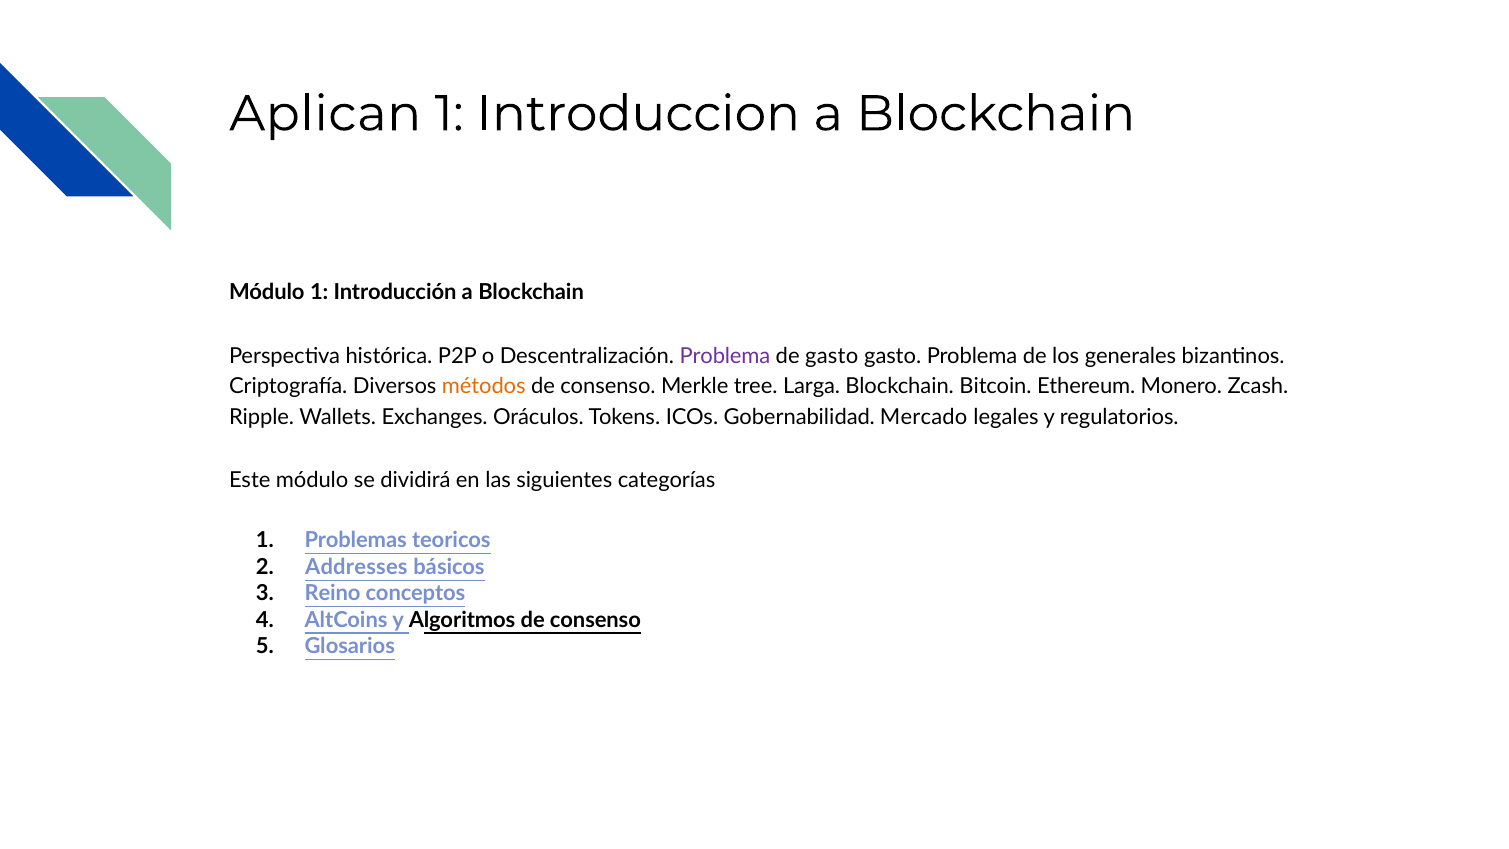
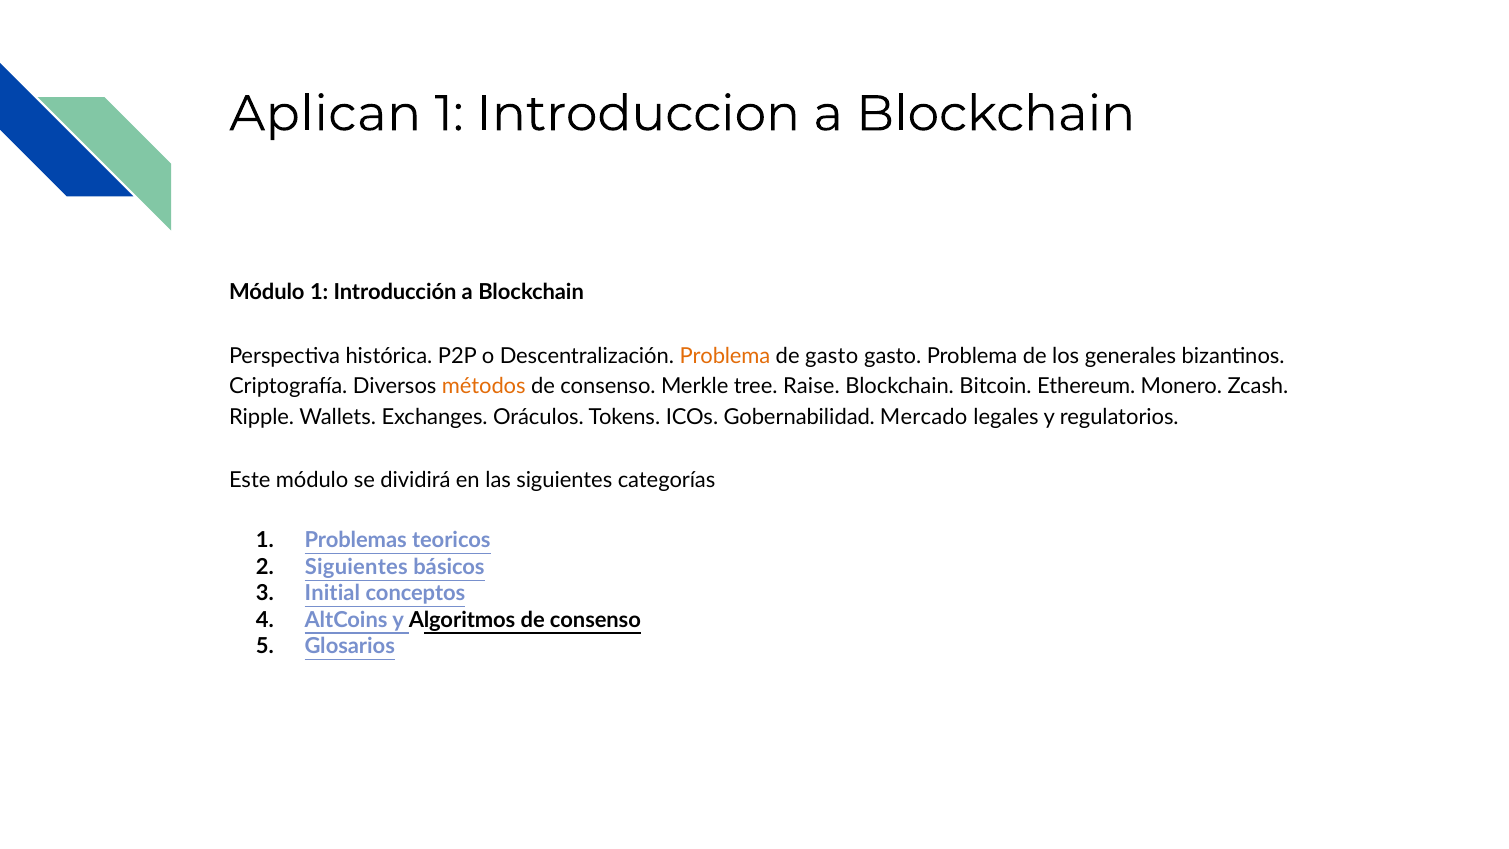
Problema colour: purple -> orange (725, 356)
Larga: Larga -> Raise (811, 387)
Addresses: Addresses -> Siguientes (356, 567)
Reino: Reino -> Initial (332, 593)
